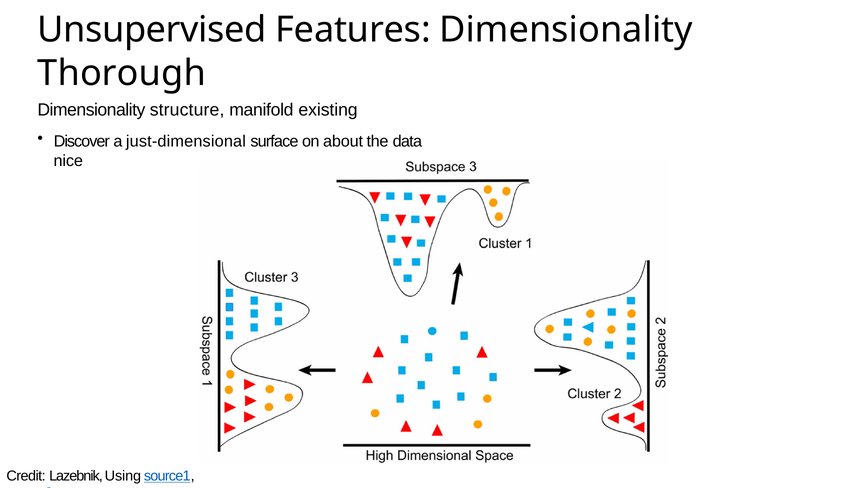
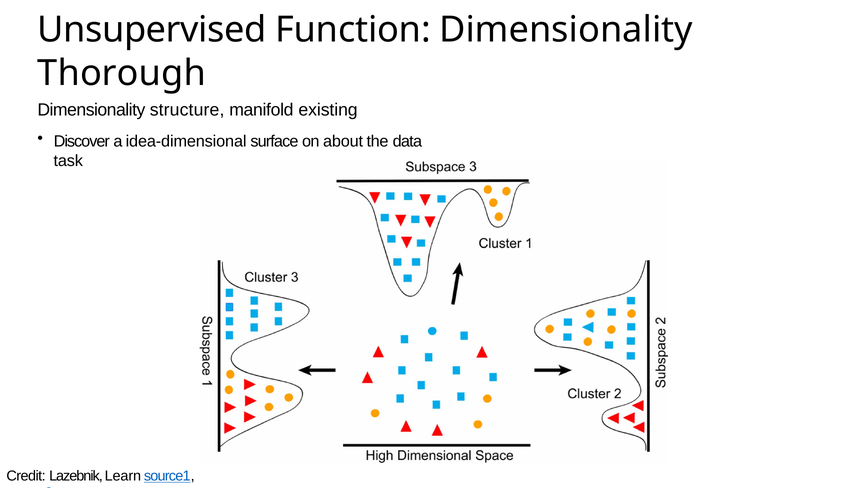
Features: Features -> Function (353, 30)
just-dimensional: just-dimensional -> idea-dimensional (186, 141)
nice: nice -> task (68, 161)
Using: Using -> Learn (123, 476)
